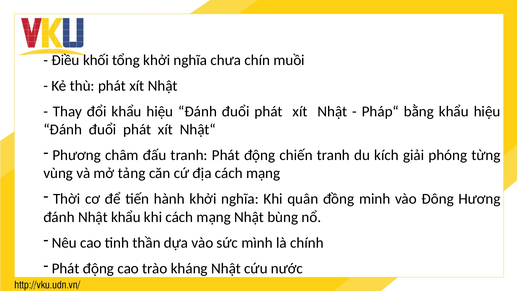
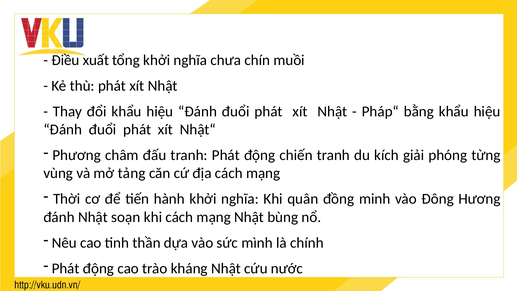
khối: khối -> xuất (96, 60)
Nhật khẩu: khẩu -> soạn (126, 217)
